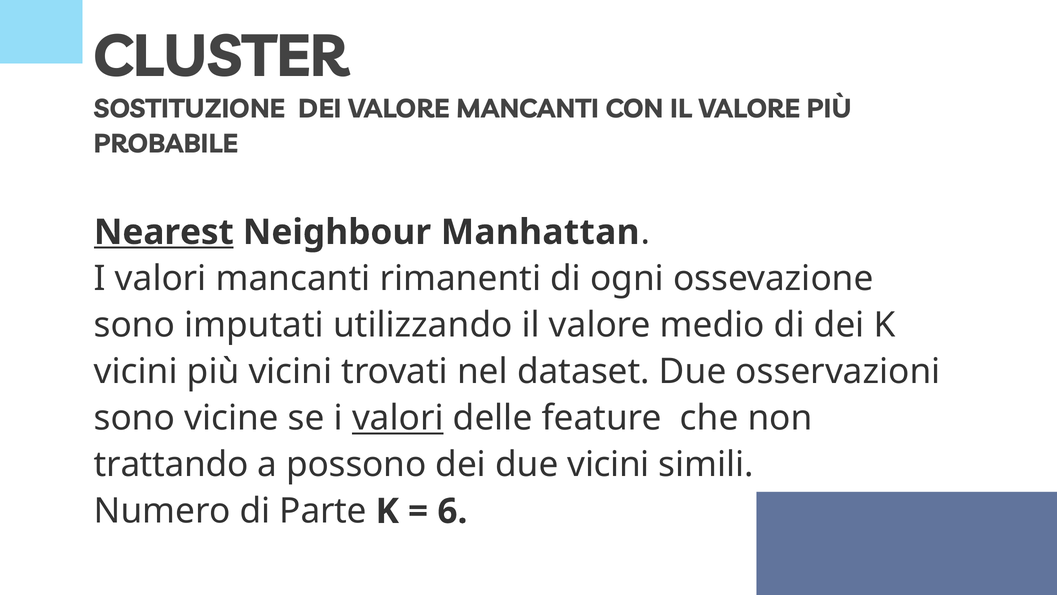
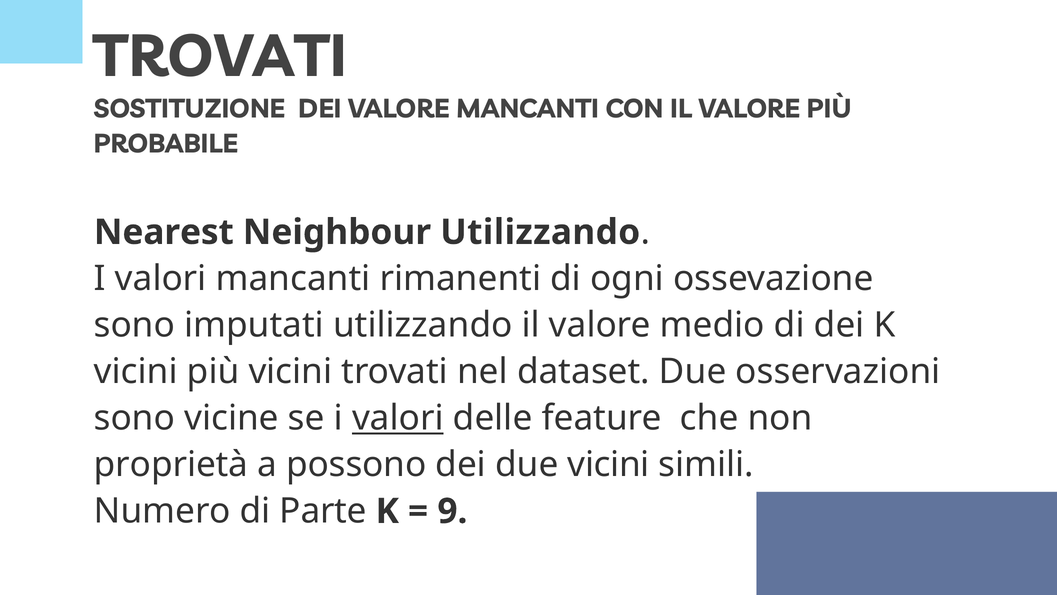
CLUSTER: CLUSTER -> TROVATI (220, 57)
Nearest underline: present -> none (164, 232)
Neighbour Manhattan: Manhattan -> Utilizzando (540, 232)
trattando: trattando -> proprietà (171, 465)
6: 6 -> 9 (452, 511)
